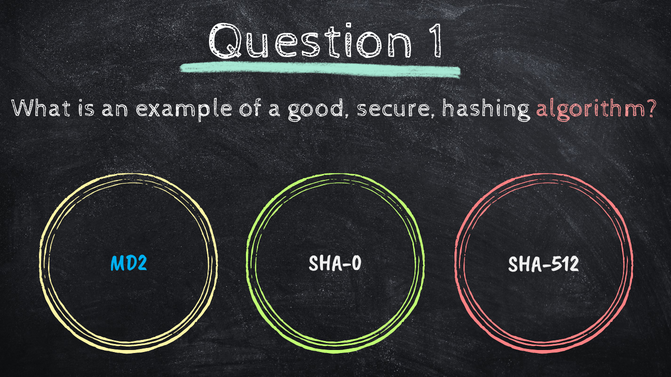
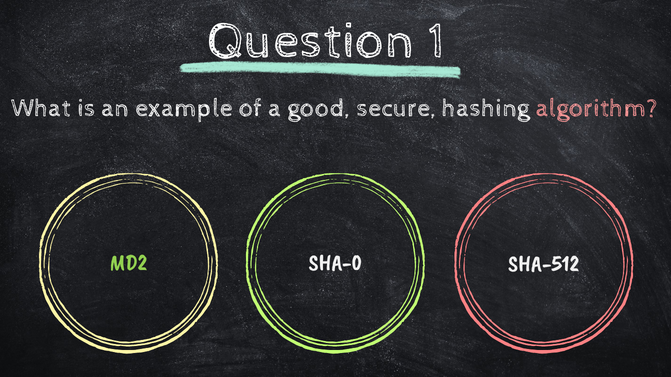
MD2 colour: light blue -> light green (129, 263)
